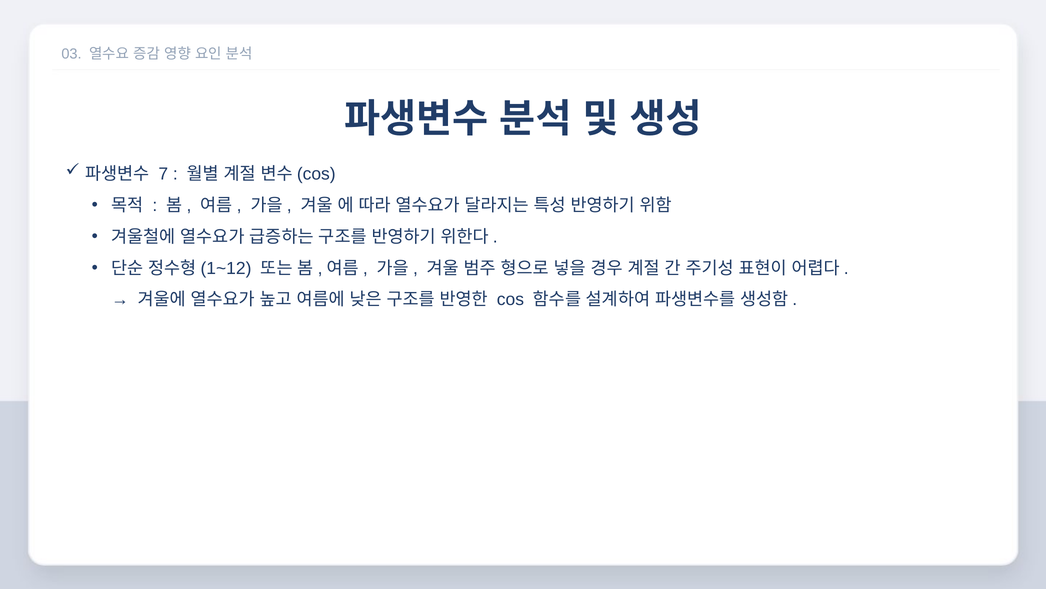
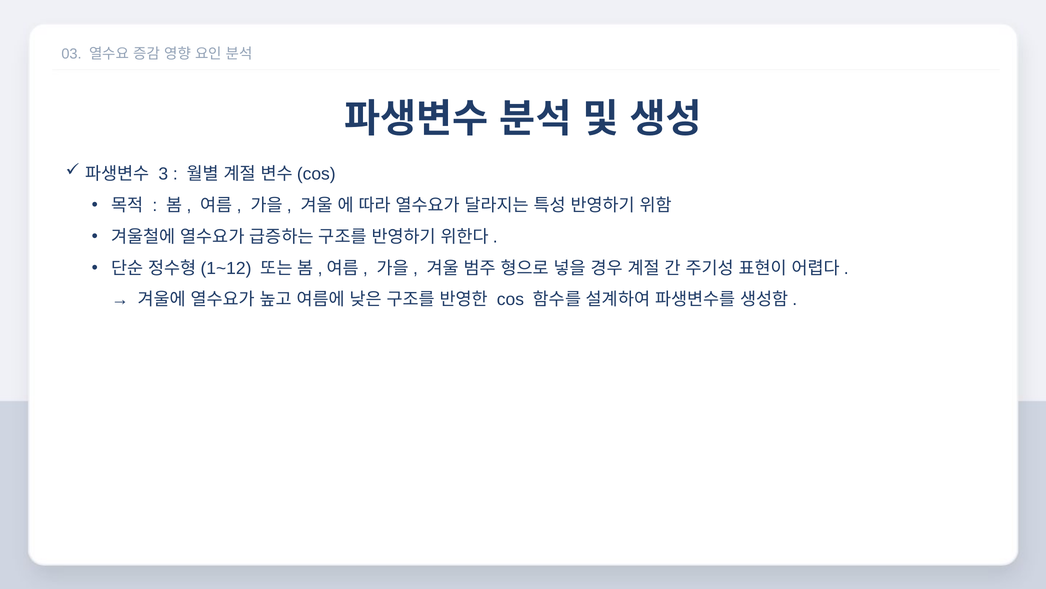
7: 7 -> 3 (163, 174)
